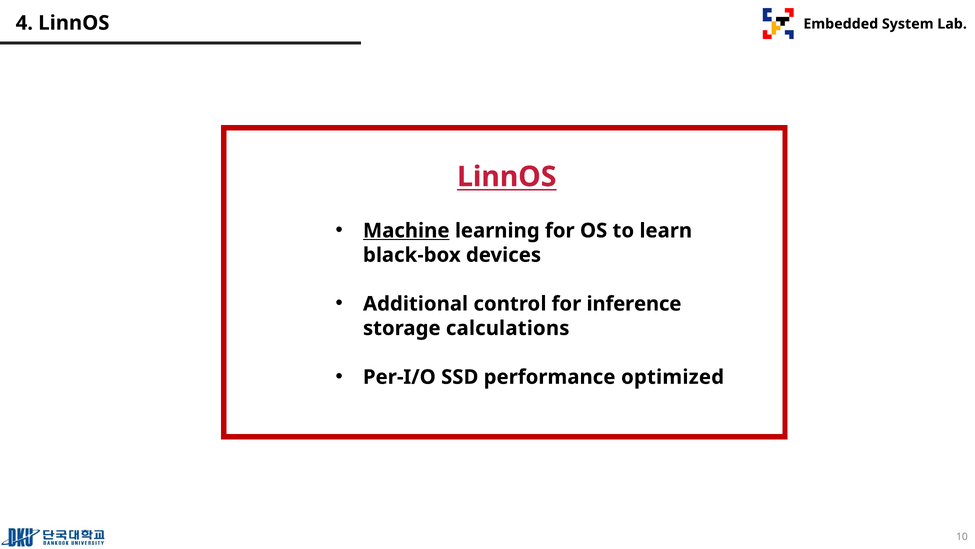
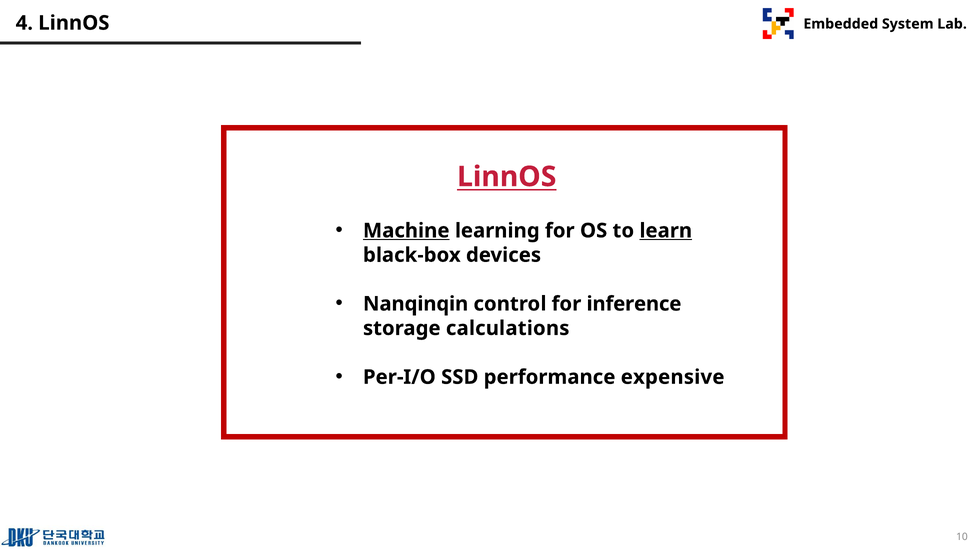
learn underline: none -> present (666, 230)
Additional: Additional -> Nanqinqin (416, 304)
optimized: optimized -> expensive (673, 377)
